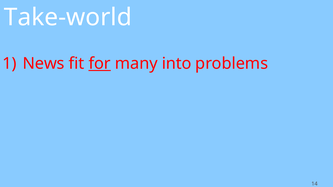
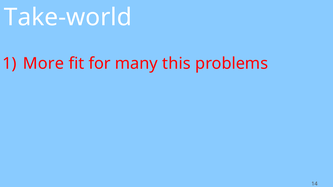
News: News -> More (43, 64)
for underline: present -> none (100, 64)
into: into -> this (176, 64)
